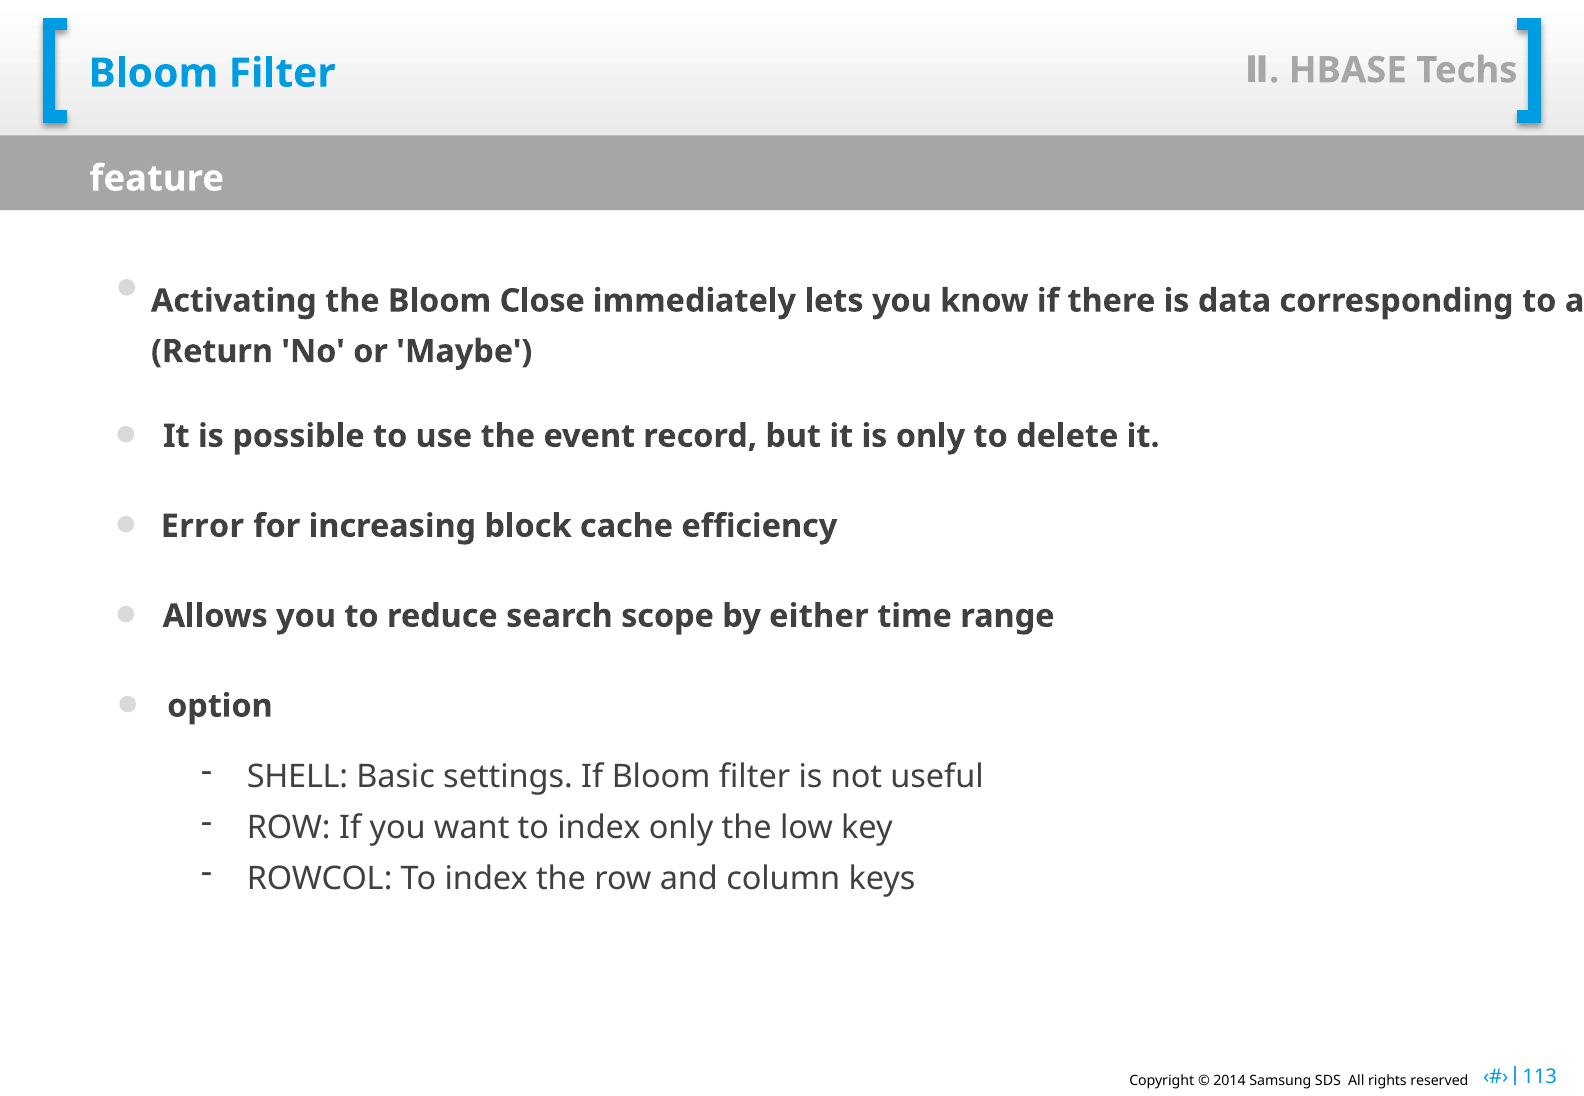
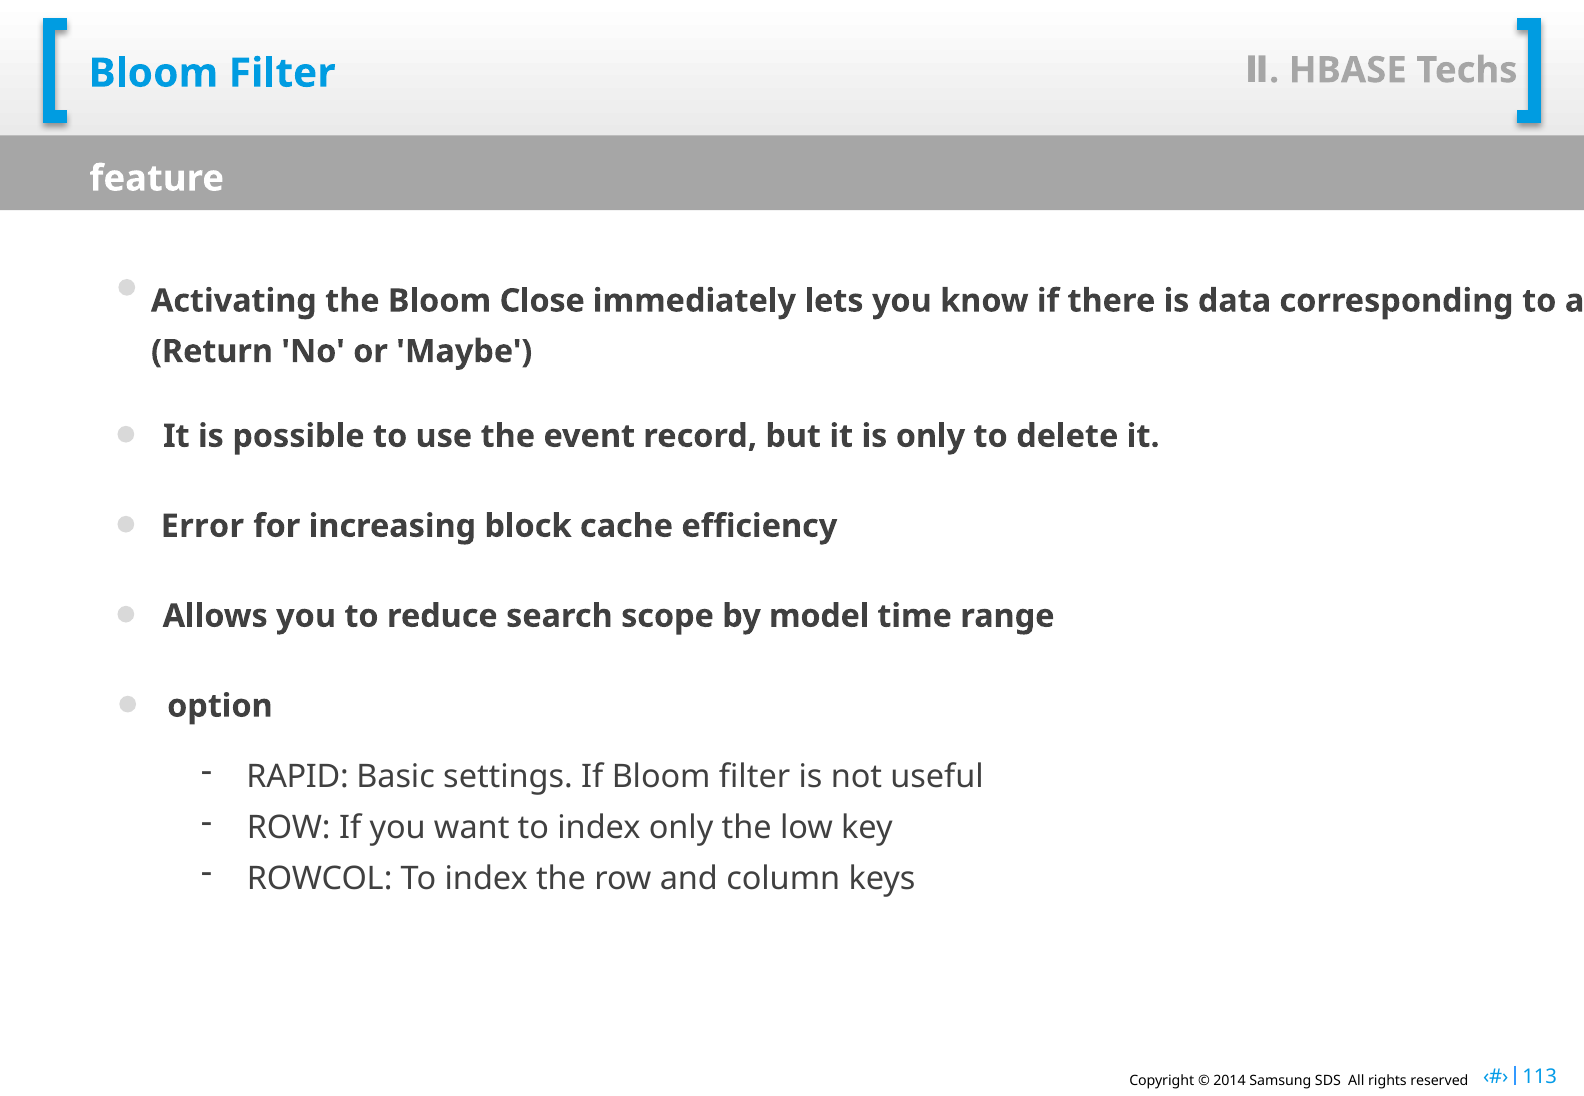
either: either -> model (819, 616)
SHELL: SHELL -> RAPID (298, 778)
